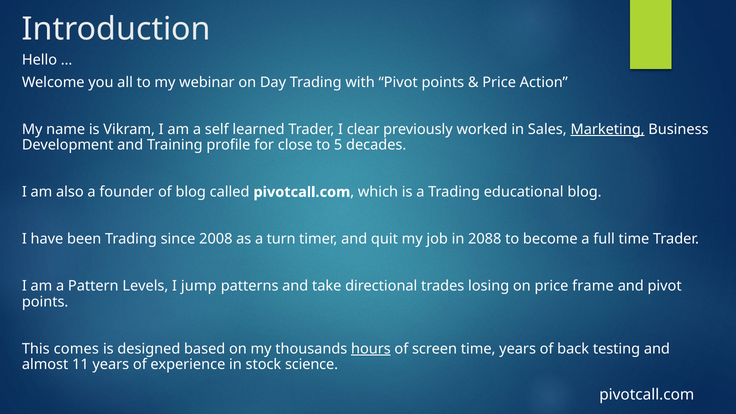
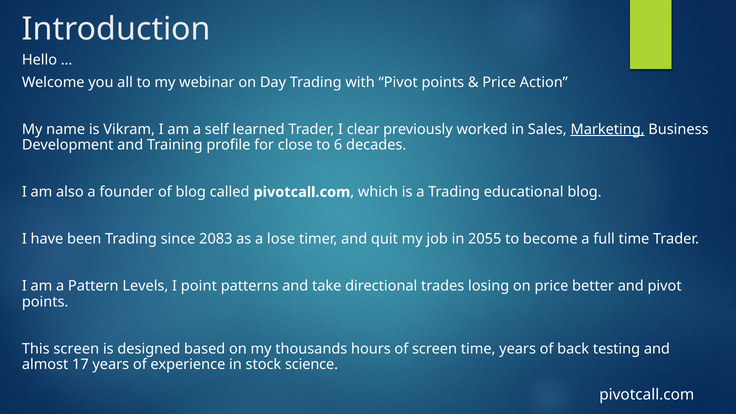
5: 5 -> 6 (338, 145)
2008: 2008 -> 2083 (216, 239)
turn: turn -> lose (281, 239)
2088: 2088 -> 2055 (485, 239)
jump: jump -> point (199, 286)
frame: frame -> better (593, 286)
This comes: comes -> screen (76, 349)
hours underline: present -> none (371, 349)
11: 11 -> 17 (80, 364)
